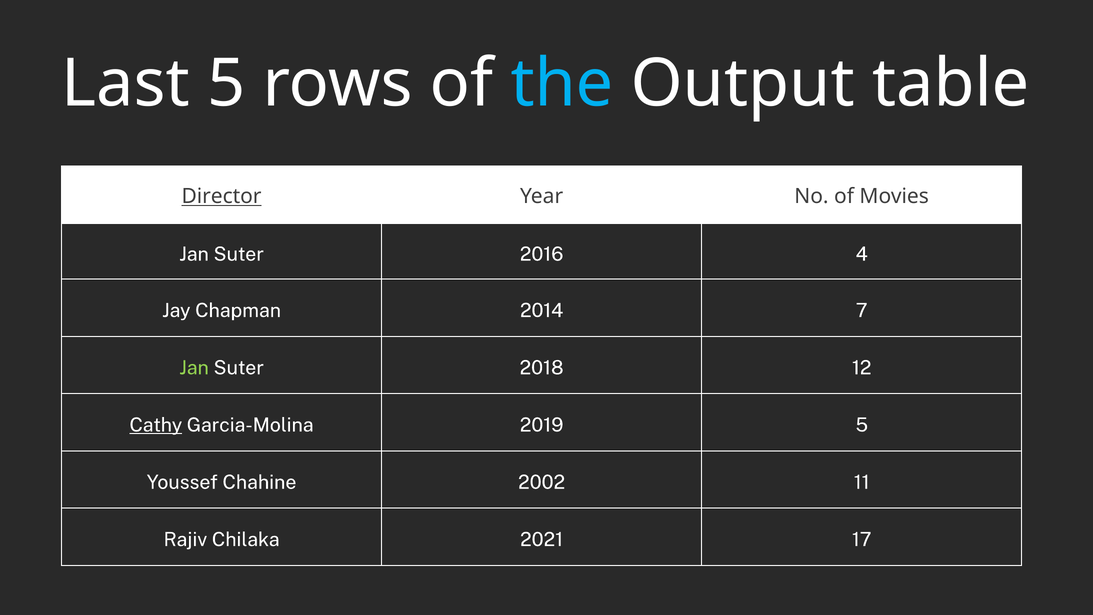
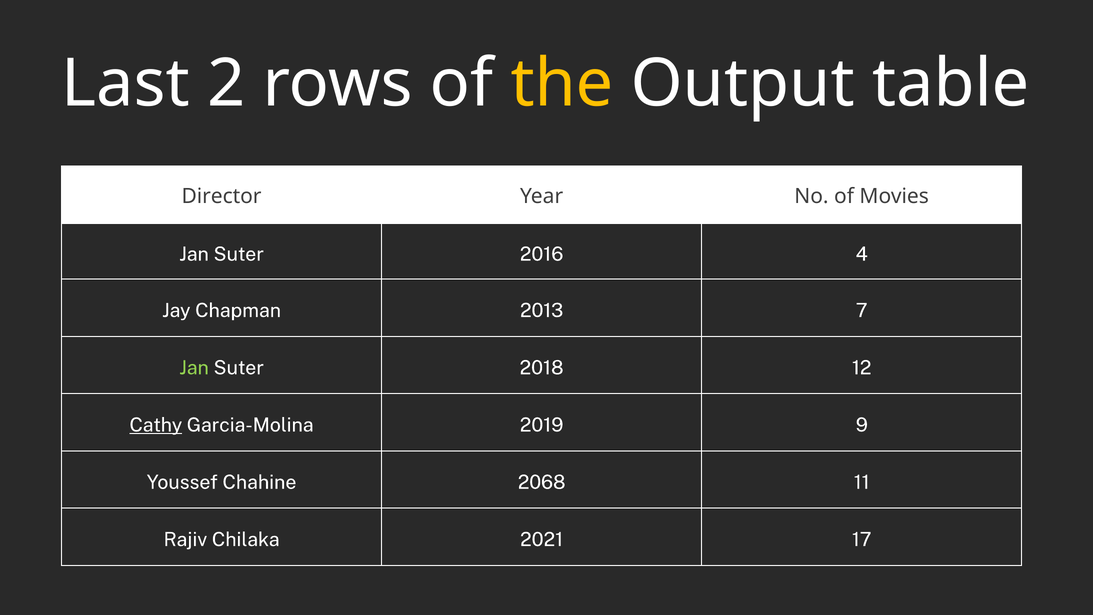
Last 5: 5 -> 2 (226, 84)
the colour: light blue -> yellow (562, 84)
Director underline: present -> none (222, 196)
2014: 2014 -> 2013 (542, 310)
2019 5: 5 -> 9 (862, 425)
2002: 2002 -> 2068 (542, 482)
